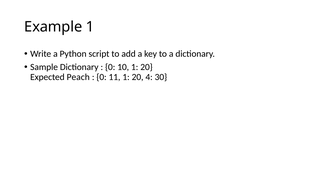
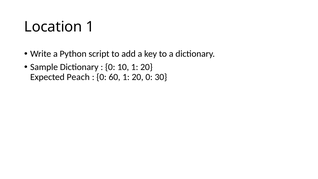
Example: Example -> Location (53, 27)
11: 11 -> 60 (115, 77)
20 4: 4 -> 0 (149, 77)
